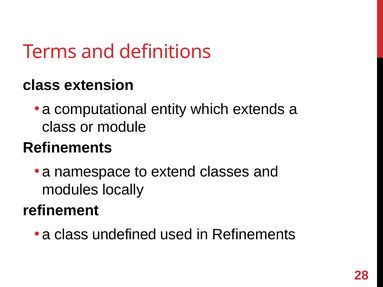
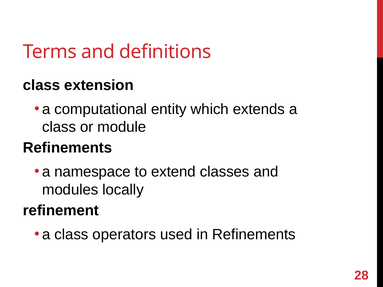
undefined: undefined -> operators (124, 235)
